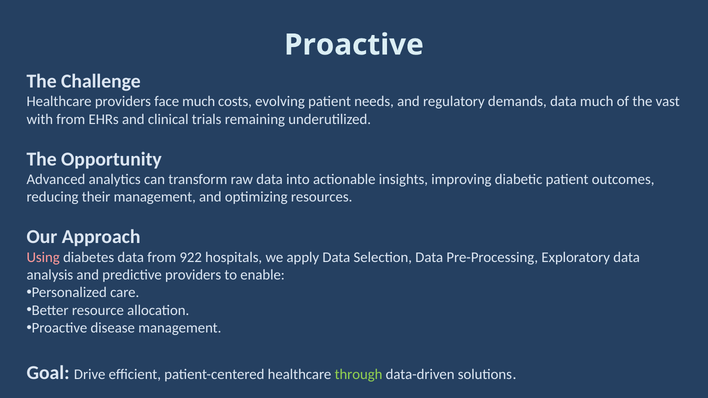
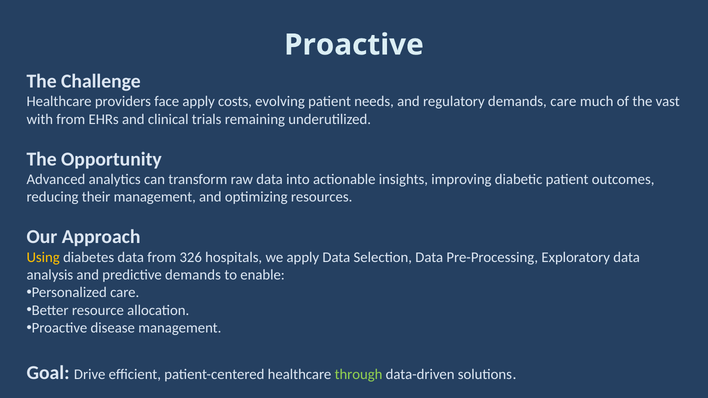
face much: much -> apply (199, 102)
demands data: data -> care (563, 102)
Using colour: pink -> yellow (43, 257)
922: 922 -> 326 (191, 257)
predictive providers: providers -> demands (193, 275)
